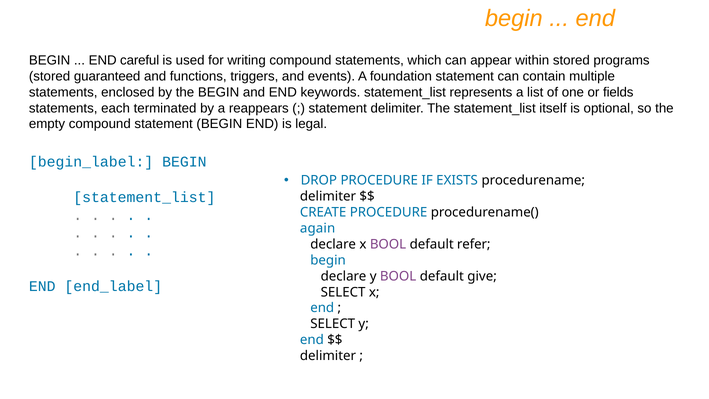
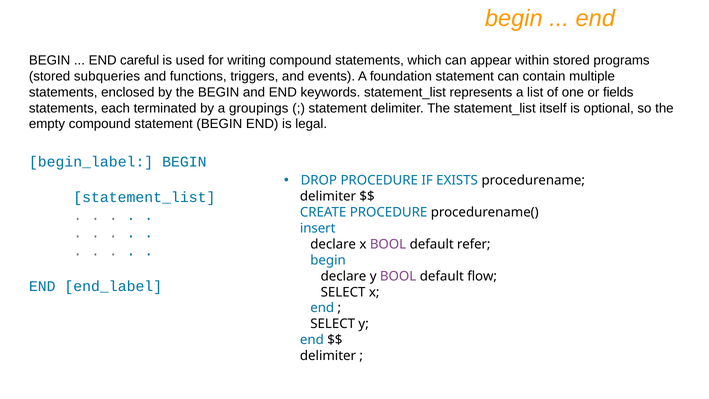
guaranteed: guaranteed -> subqueries (107, 76)
reappears: reappears -> groupings (259, 108)
again: again -> insert (318, 228)
give: give -> flow (482, 276)
